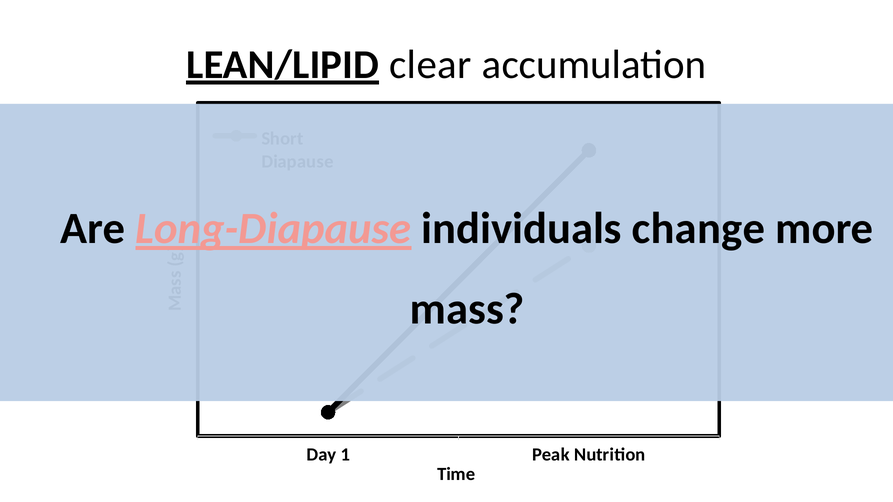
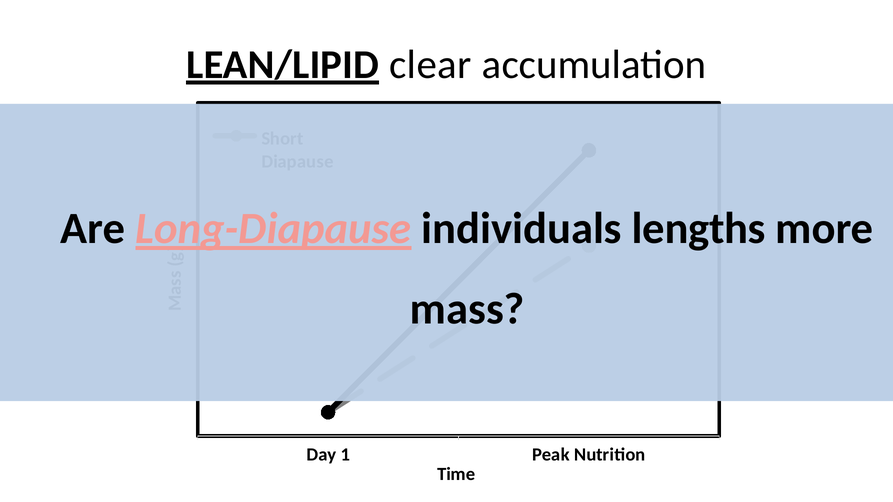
change: change -> lengths (699, 229)
